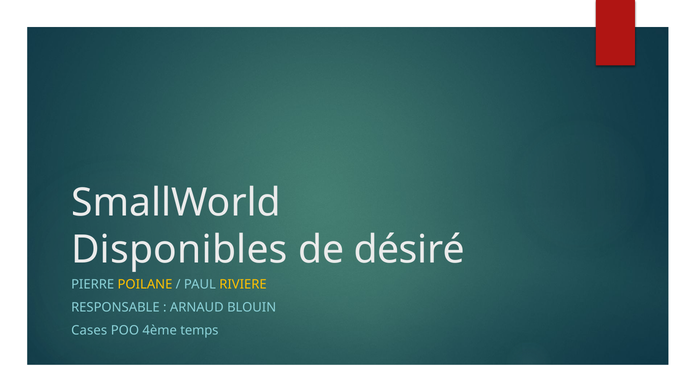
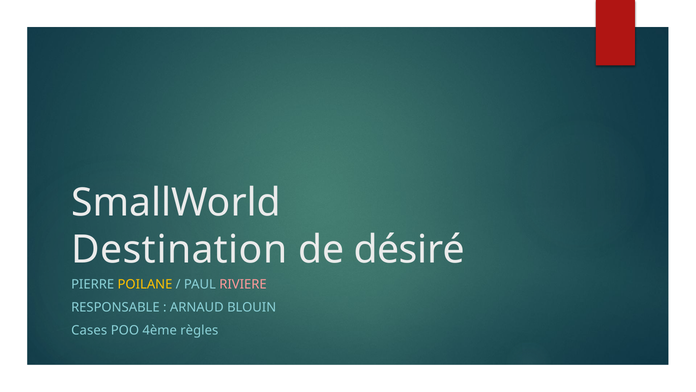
Disponibles: Disponibles -> Destination (179, 249)
RIVIERE colour: yellow -> pink (243, 284)
temps: temps -> règles (199, 330)
